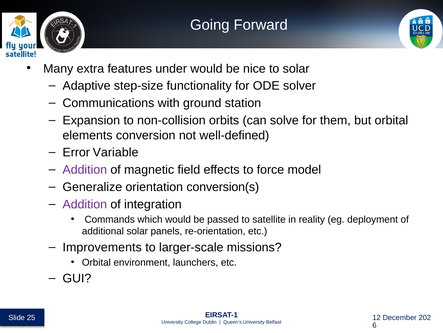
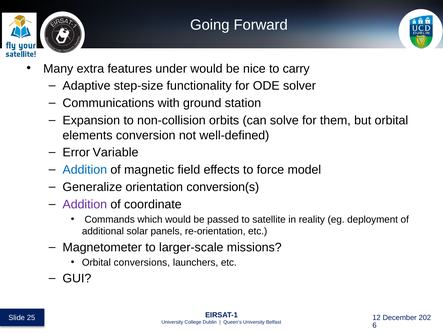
to solar: solar -> carry (296, 68)
Addition colour: purple -> blue (85, 169)
integration: integration -> coordinate (153, 204)
Improvements: Improvements -> Magnetometer (102, 247)
environment: environment -> conversions (142, 262)
